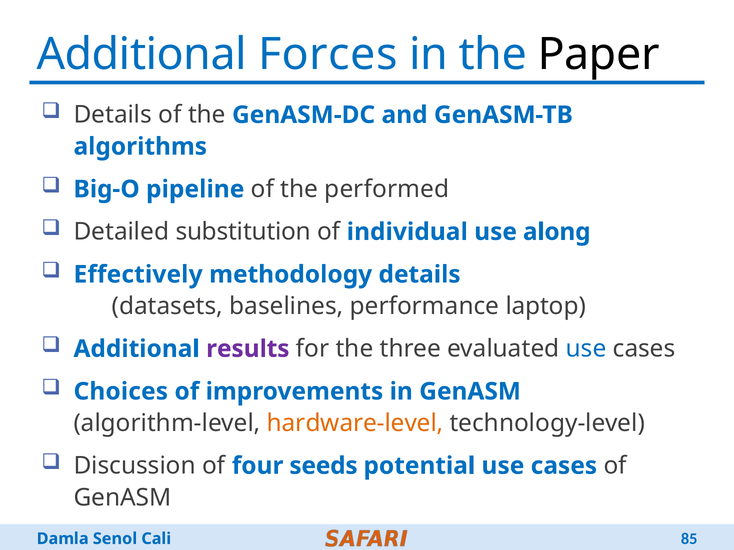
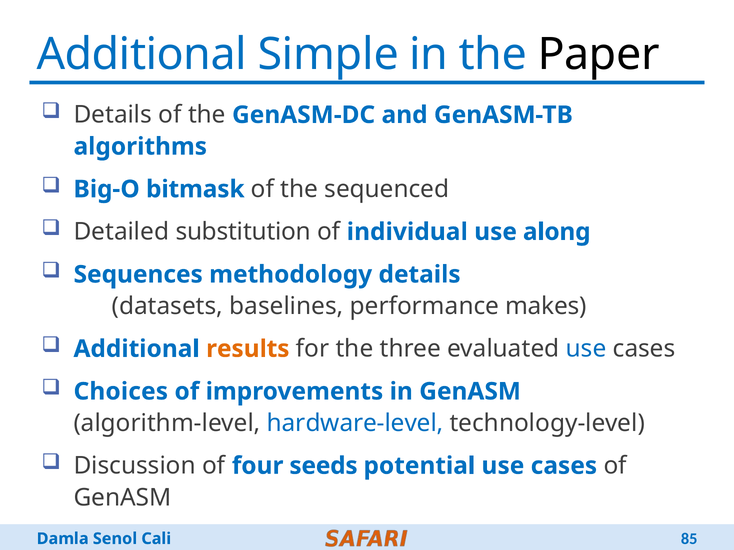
Forces: Forces -> Simple (328, 54)
pipeline: pipeline -> bitmask (195, 189)
performed: performed -> sequenced (387, 189)
Effectively: Effectively -> Sequences (138, 275)
laptop: laptop -> makes (546, 306)
results colour: purple -> orange (248, 349)
hardware-level colour: orange -> blue (355, 424)
